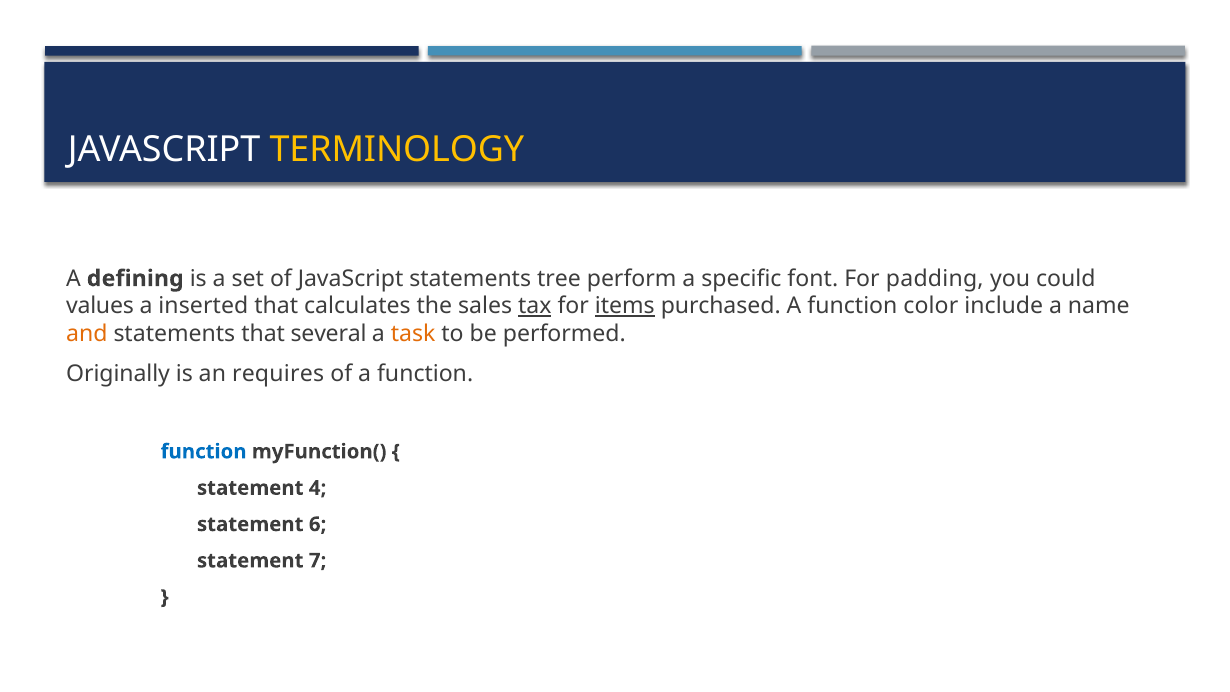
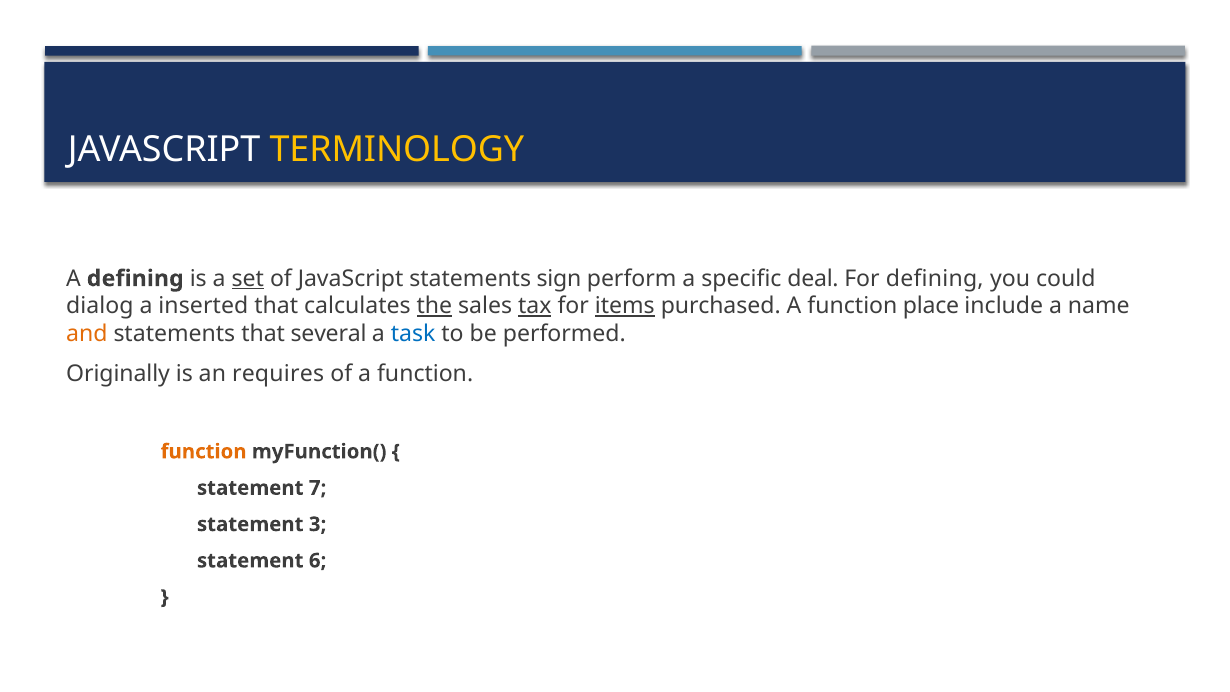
set underline: none -> present (248, 279)
tree: tree -> sign (559, 279)
font: font -> deal (813, 279)
For padding: padding -> defining (935, 279)
values: values -> dialog (100, 306)
the underline: none -> present (434, 306)
color: color -> place (931, 306)
task colour: orange -> blue (413, 334)
function colour: blue -> orange (204, 452)
4: 4 -> 7 (318, 488)
6: 6 -> 3 (318, 524)
7: 7 -> 6 (318, 561)
